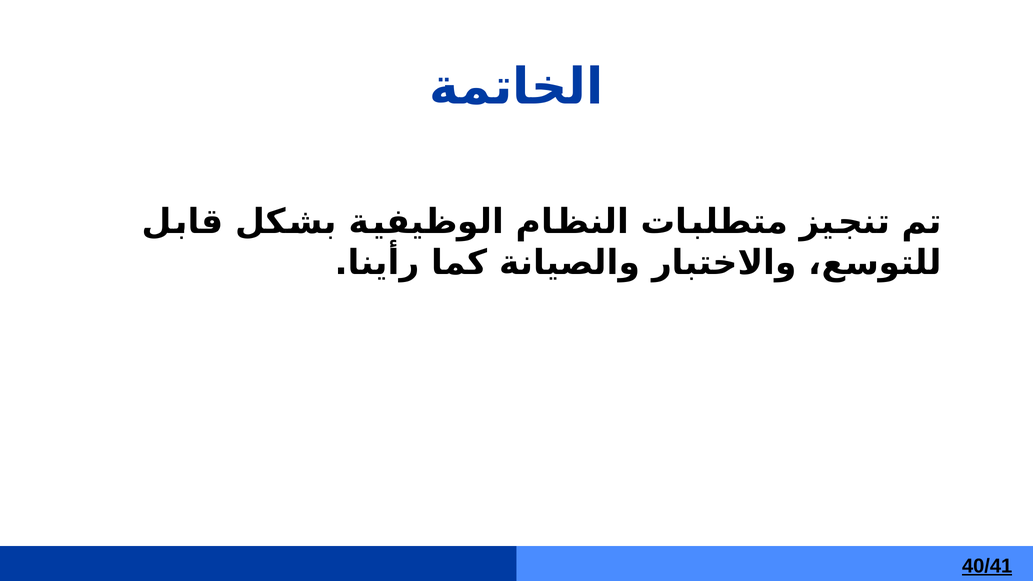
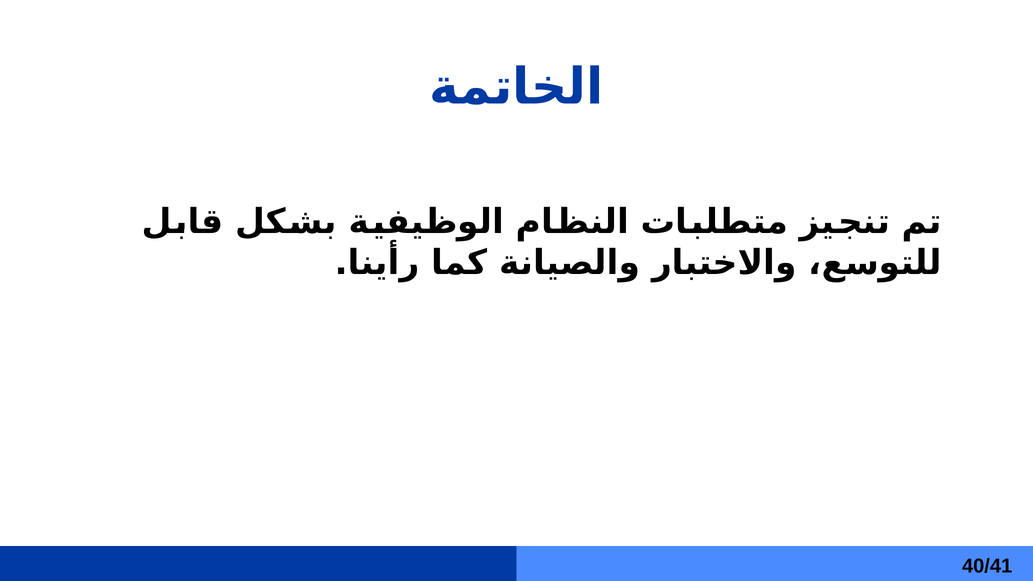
40/41 underline: present -> none (987, 566)
